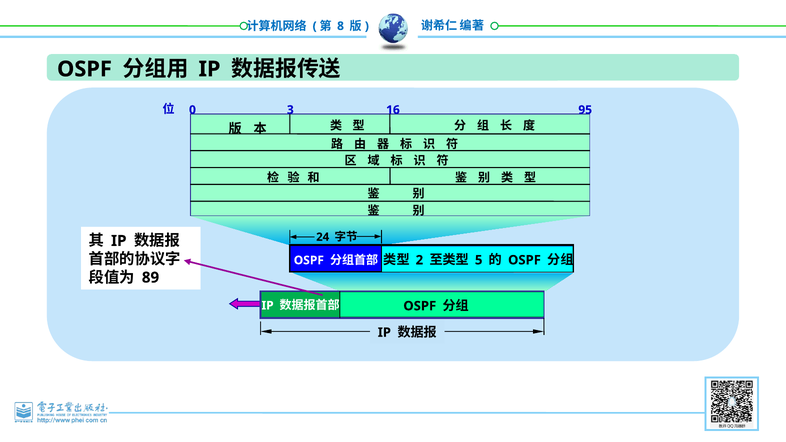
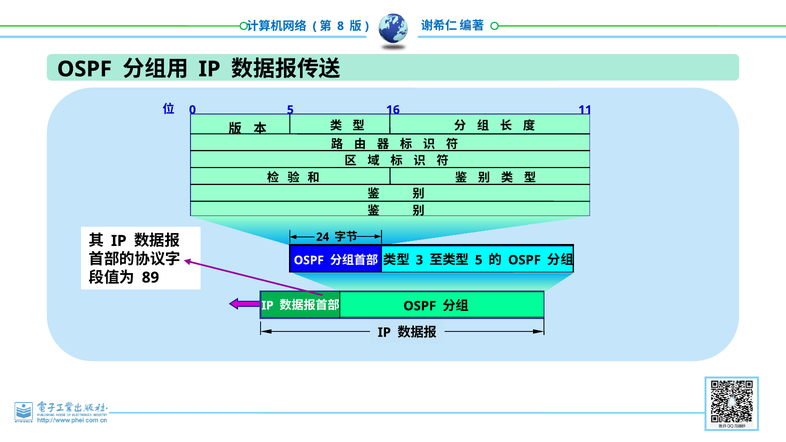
0 3: 3 -> 5 (290, 110)
95: 95 -> 11 (585, 110)
2: 2 -> 3 (419, 260)
